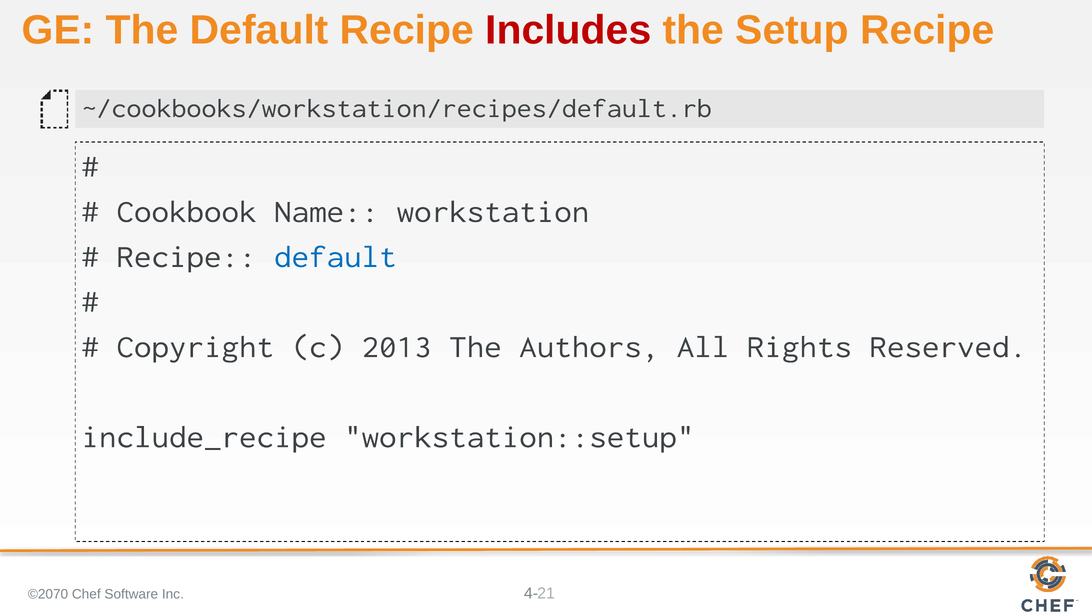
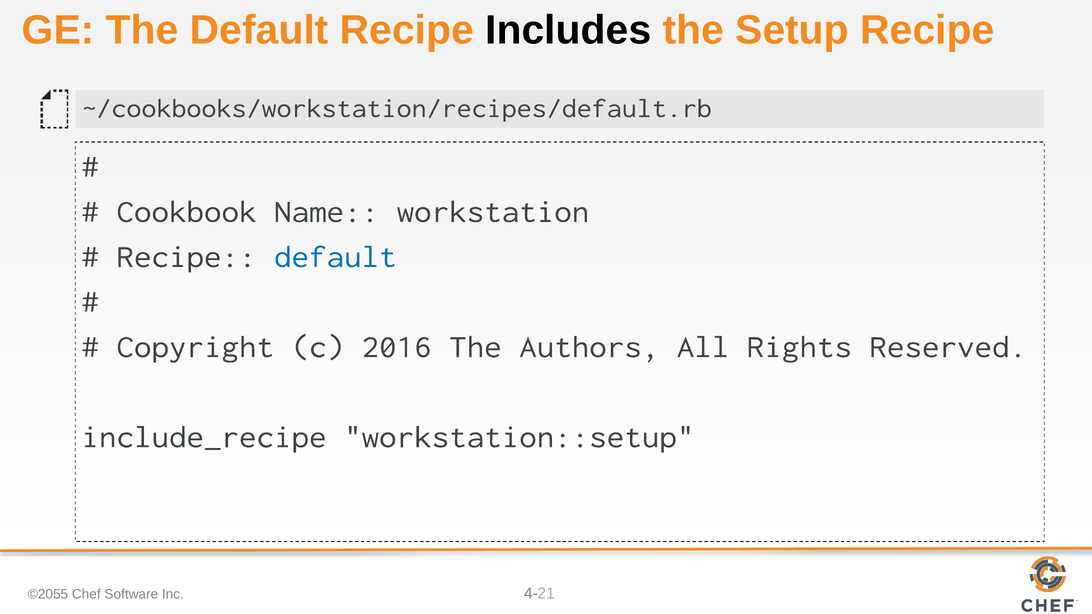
Includes colour: red -> black (568, 31)
2013: 2013 -> 2016 (397, 347)
©2070: ©2070 -> ©2055 (48, 594)
